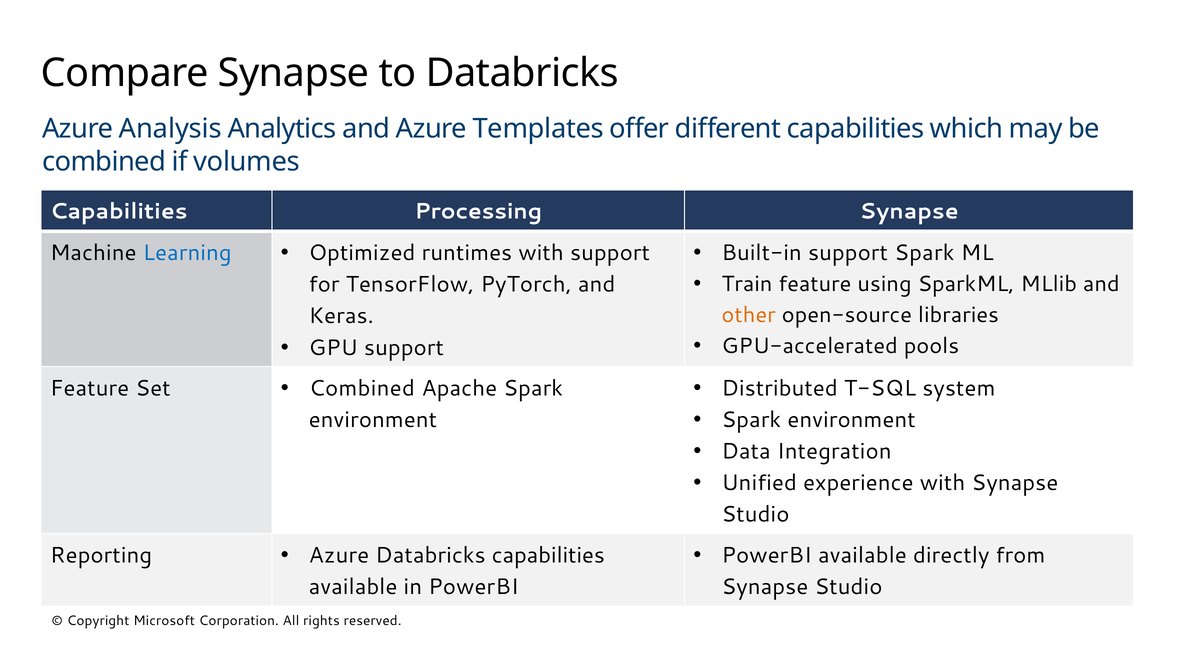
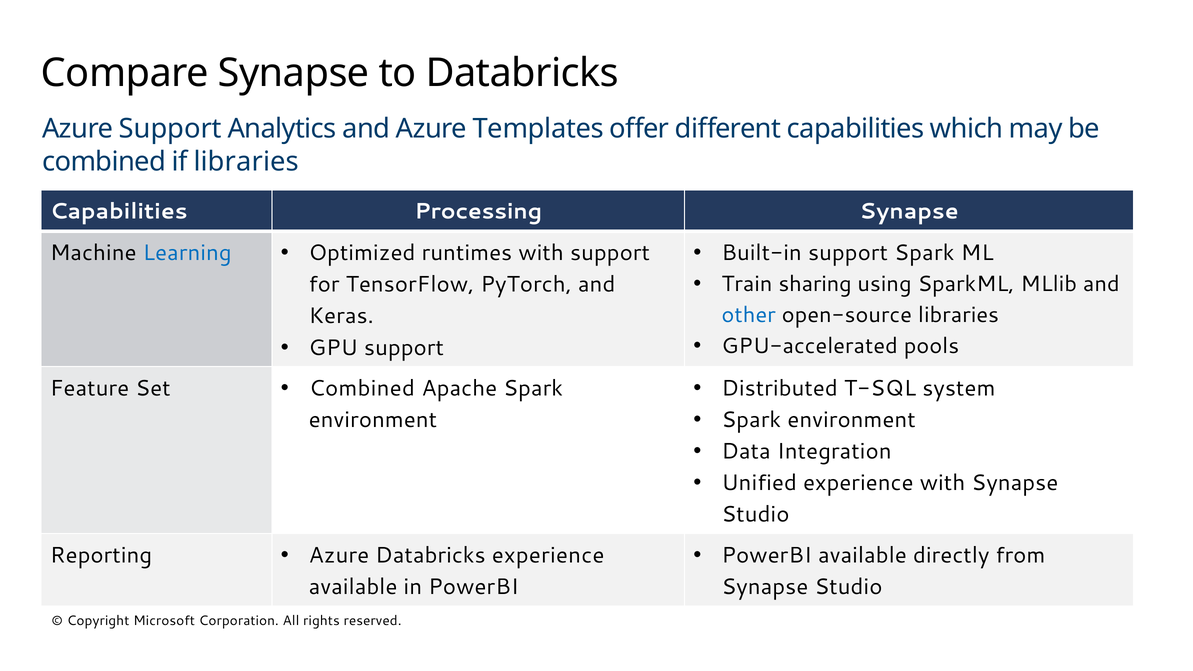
Azure Analysis: Analysis -> Support (170, 129)
if volumes: volumes -> libraries (246, 162)
Train feature: feature -> sharing (815, 284)
other colour: orange -> blue (749, 315)
Databricks capabilities: capabilities -> experience (548, 555)
